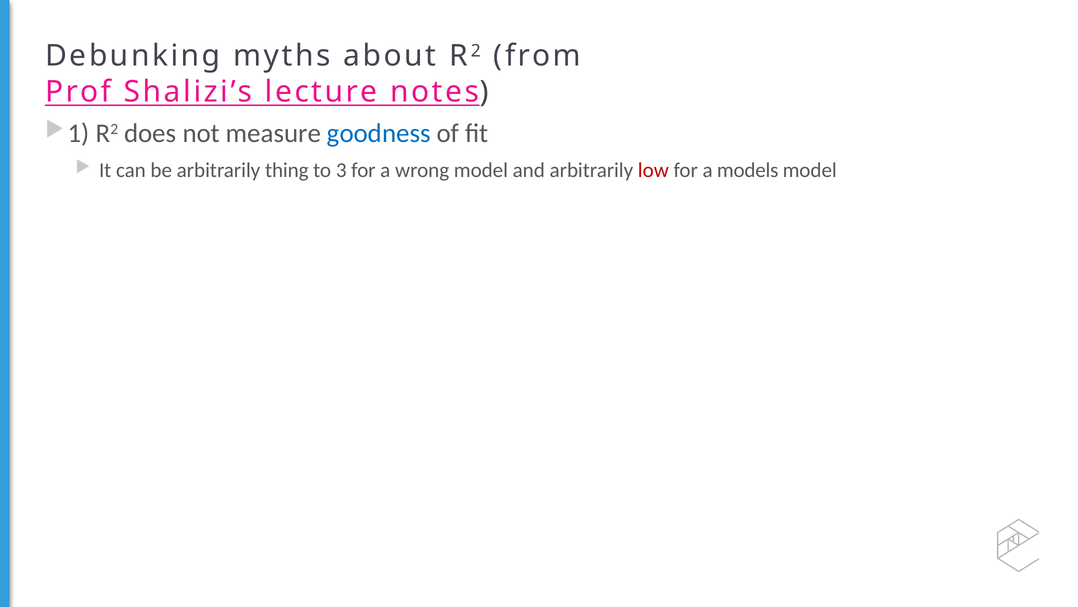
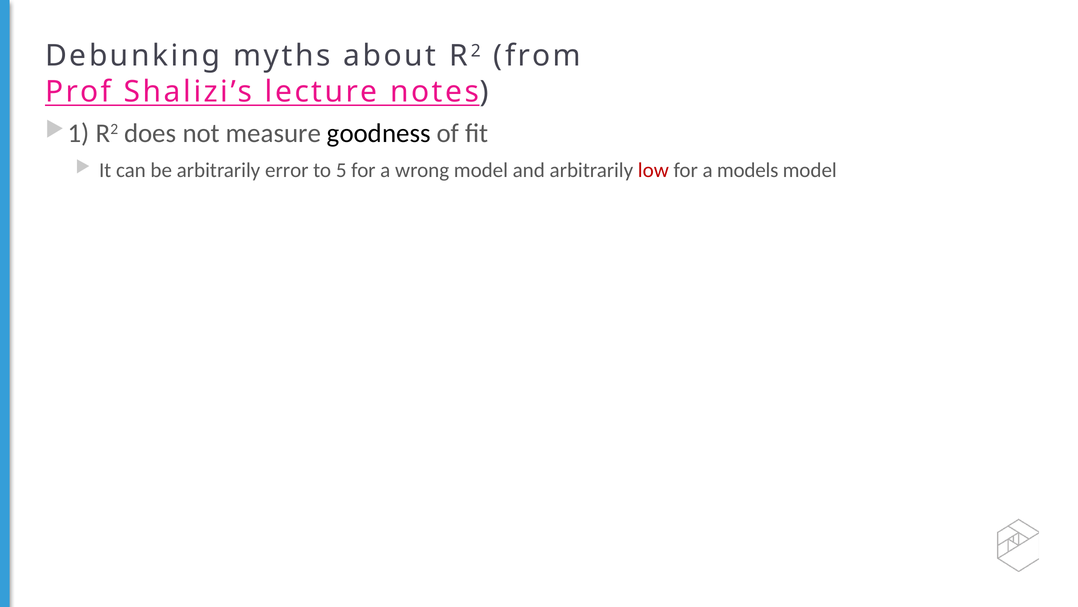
goodness colour: blue -> black (379, 133)
thing: thing -> error (287, 170)
3: 3 -> 5 (341, 170)
